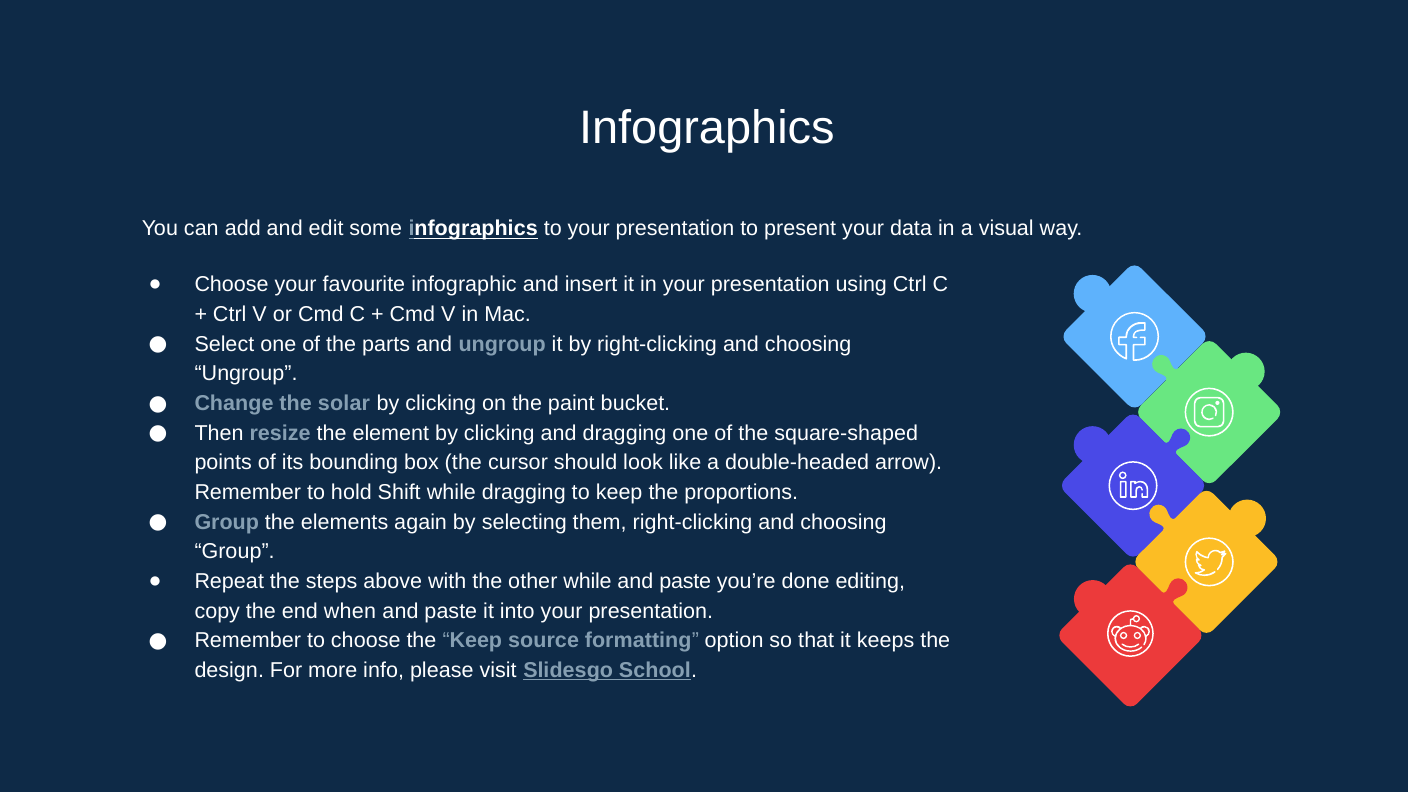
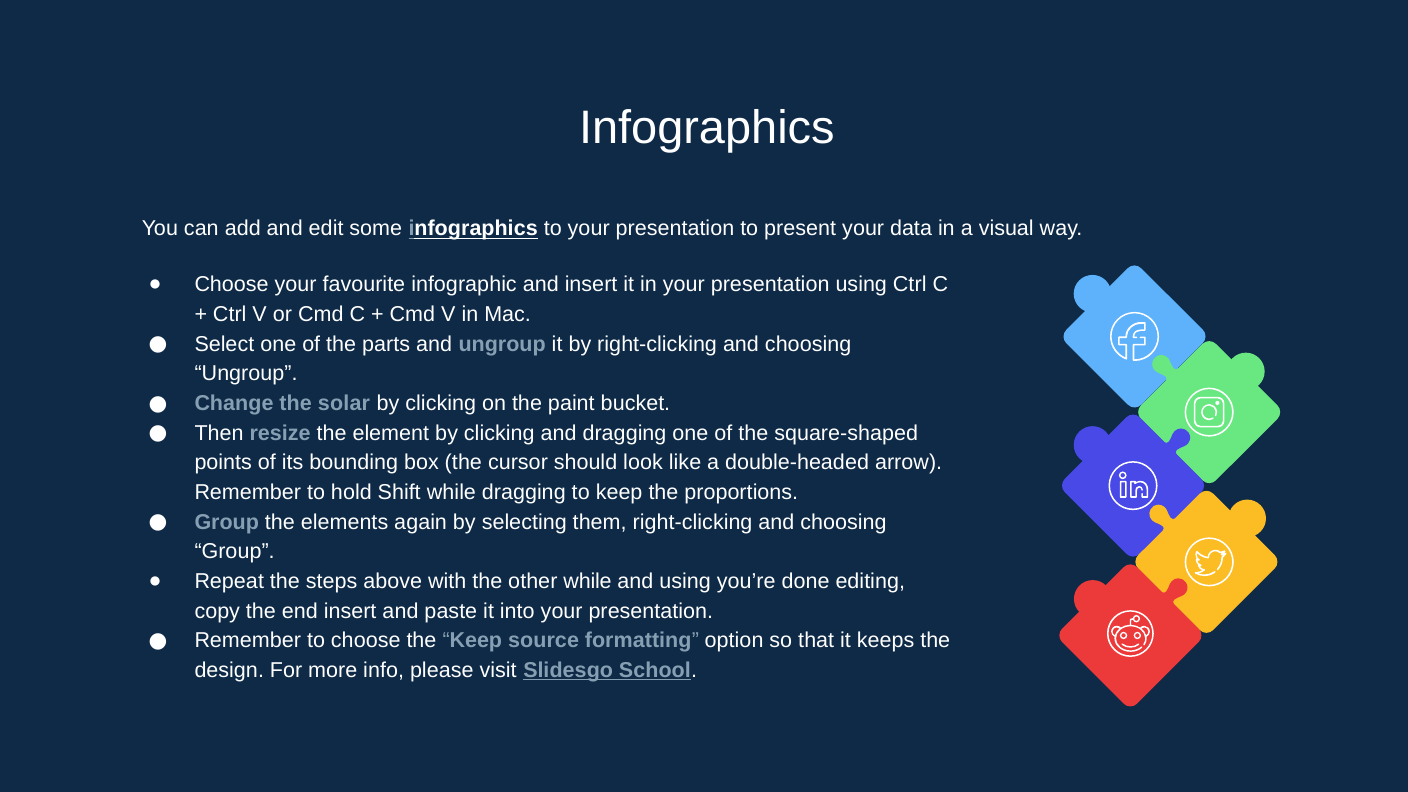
paste: paste -> using (685, 581)
end when: when -> insert (350, 611)
